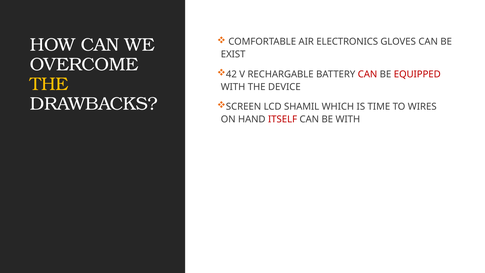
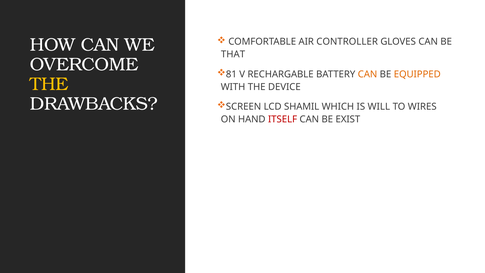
ELECTRONICS: ELECTRONICS -> CONTROLLER (347, 42)
EXIST: EXIST -> THAT (233, 54)
42: 42 -> 81 (231, 74)
CAN colour: red -> orange (368, 74)
EQUIPPED colour: red -> orange (417, 74)
TIME: TIME -> WILL (379, 107)
BE WITH: WITH -> EXIST (348, 119)
